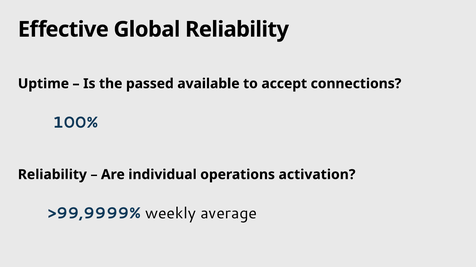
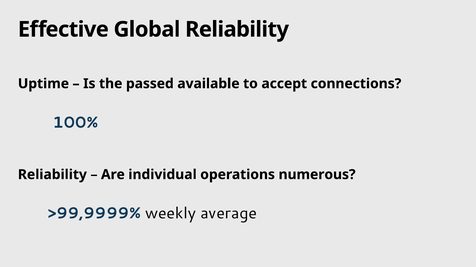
activation: activation -> numerous (317, 175)
